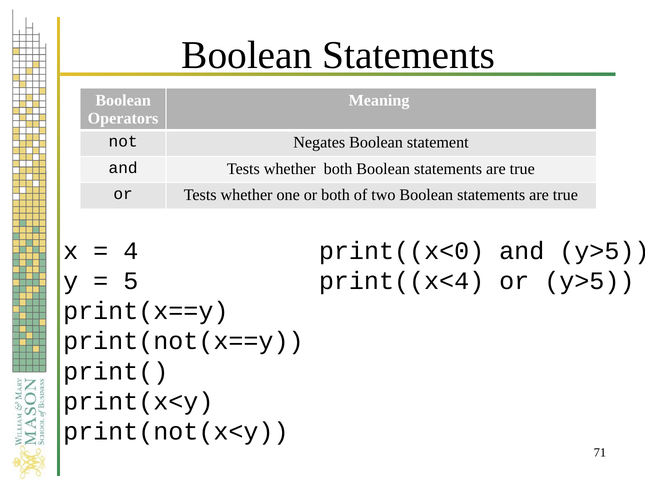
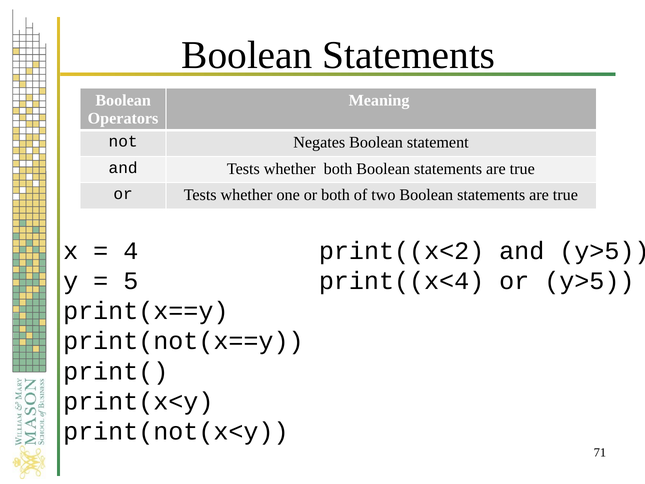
print((x<0: print((x<0 -> print((x<2 (402, 251)
